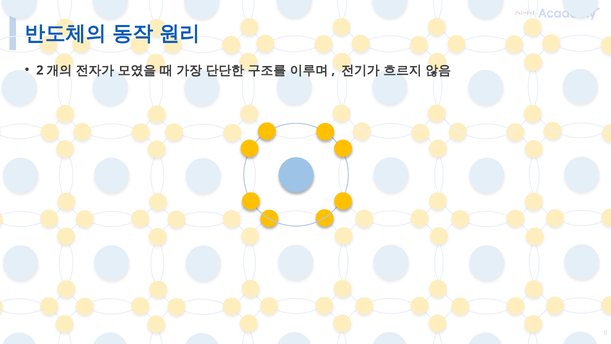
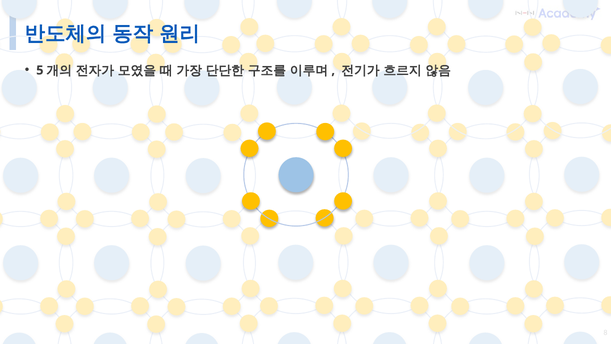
2: 2 -> 5 (40, 70)
